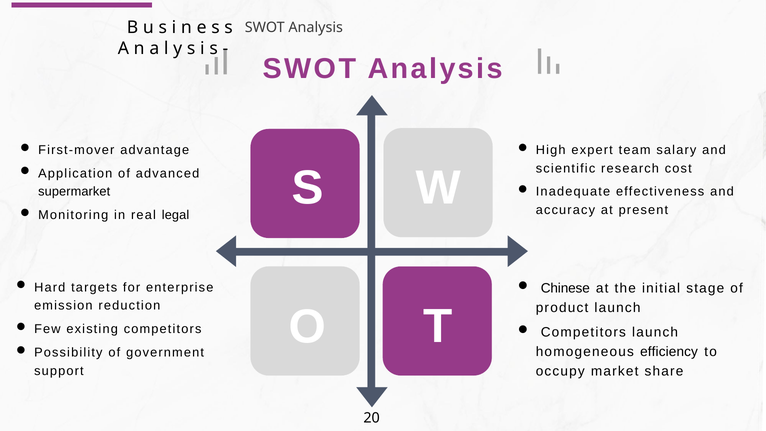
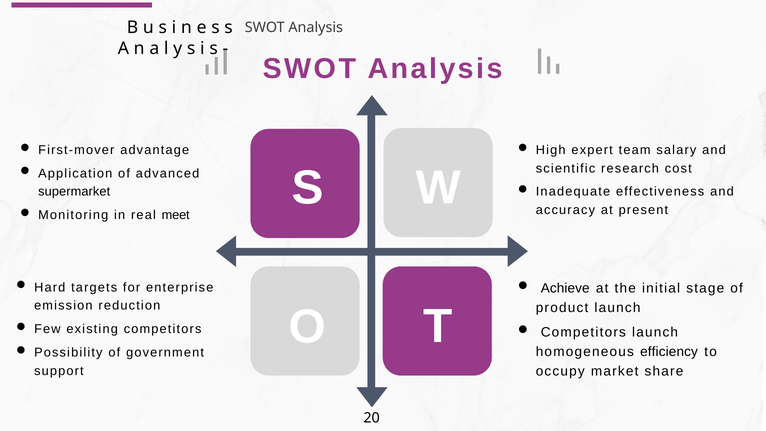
legal: legal -> meet (176, 215)
Chinese: Chinese -> Achieve (565, 288)
